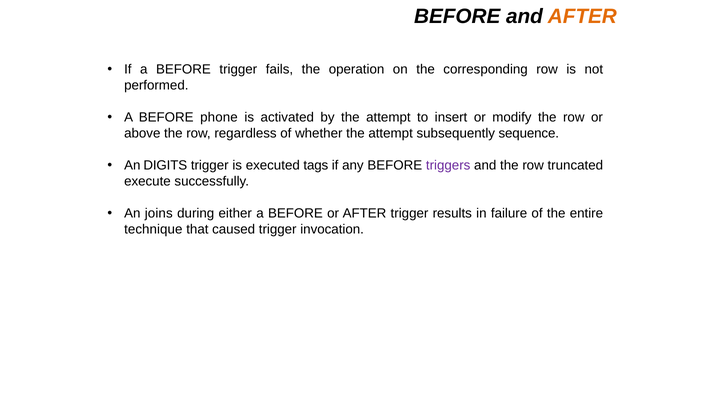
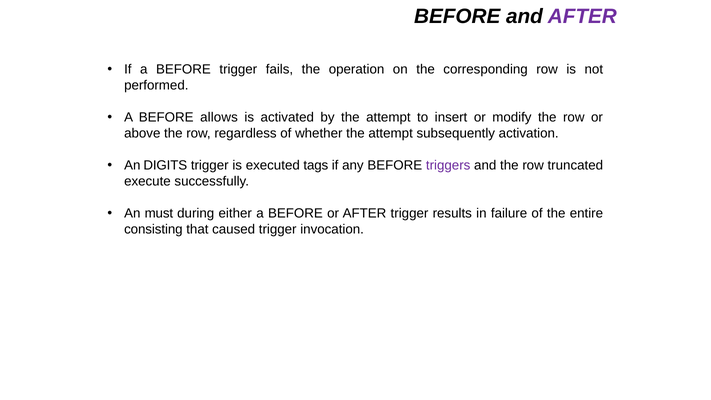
AFTER colour: orange -> purple (582, 17)
phone: phone -> allows (219, 117)
sequence: sequence -> activation (529, 133)
joins: joins -> must (159, 213)
technique: technique -> consisting (153, 229)
